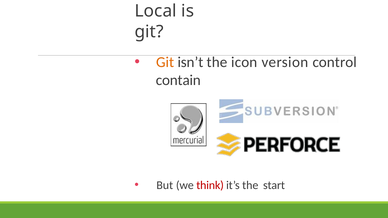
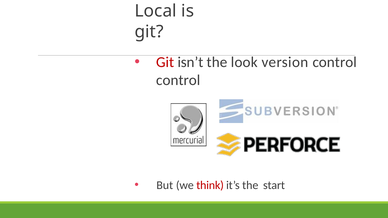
Git colour: orange -> red (165, 62)
icon: icon -> look (244, 62)
contain: contain -> control (178, 80)
